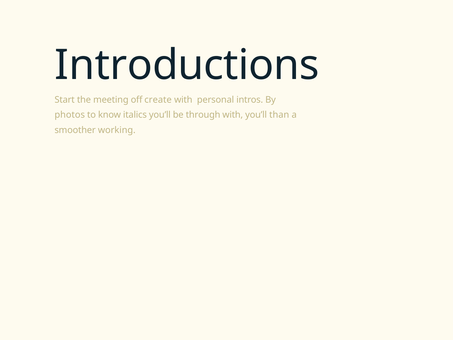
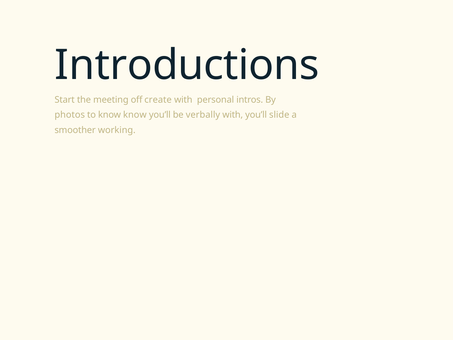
know italics: italics -> know (135, 115)
through: through -> verbally (203, 115)
than: than -> slide (279, 115)
